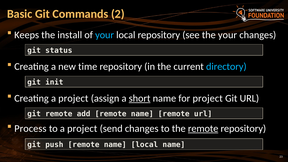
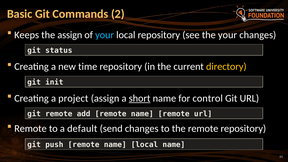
the install: install -> assign (70, 35)
directory colour: light blue -> yellow (226, 67)
for project: project -> control (208, 98)
Process: Process -> Remote (30, 129)
to a project: project -> default (82, 129)
remote underline: present -> none (203, 129)
